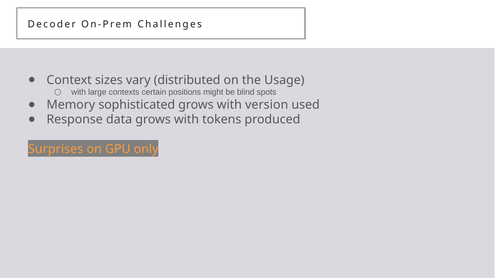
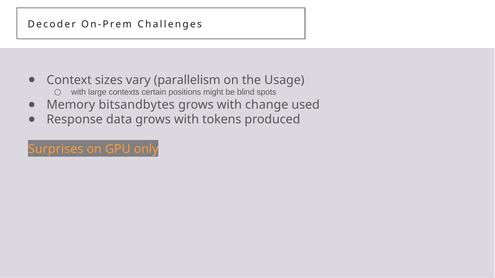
distributed: distributed -> parallelism (187, 80)
sophisticated: sophisticated -> bitsandbytes (137, 105)
version: version -> change (267, 105)
